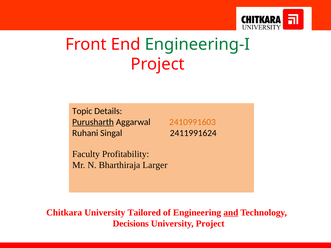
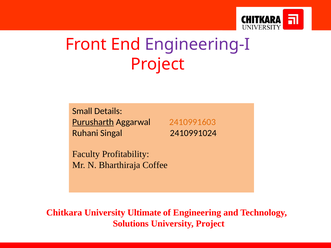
Engineering-I colour: green -> purple (197, 44)
Topic: Topic -> Small (82, 111)
2411991624: 2411991624 -> 2410991024 (193, 133)
Larger: Larger -> Coffee (155, 165)
Tailored: Tailored -> Ultimate (144, 213)
and underline: present -> none (231, 213)
Decisions: Decisions -> Solutions (131, 224)
